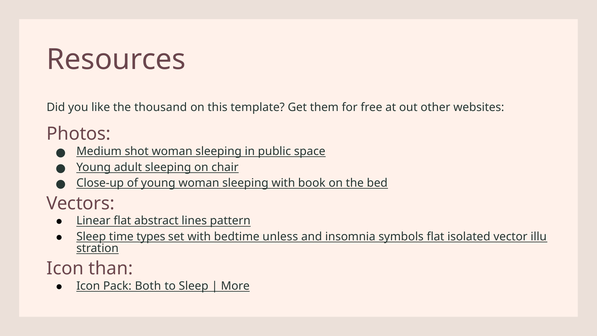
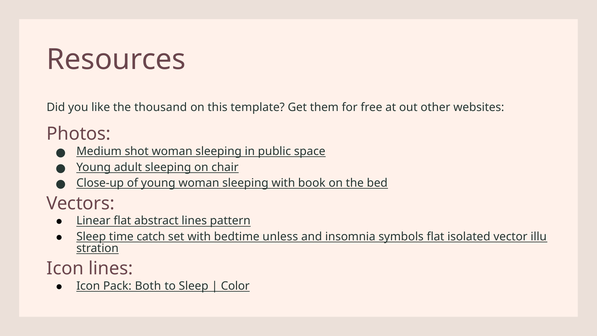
types: types -> catch (151, 236)
Icon than: than -> lines (111, 268)
More: More -> Color (235, 286)
